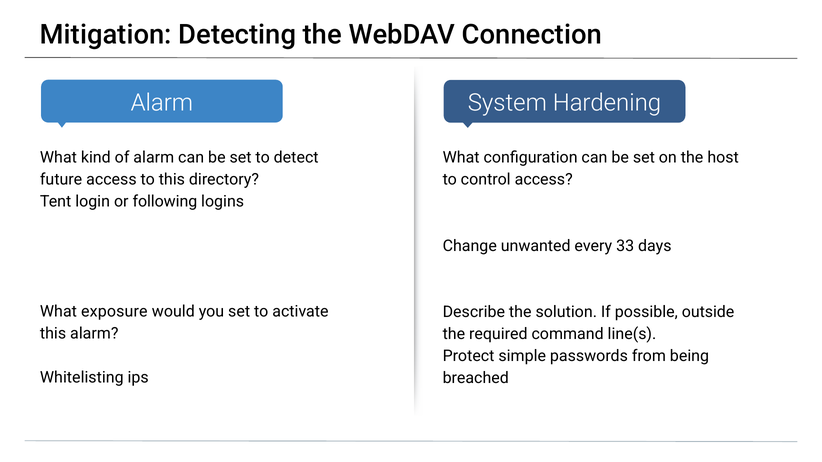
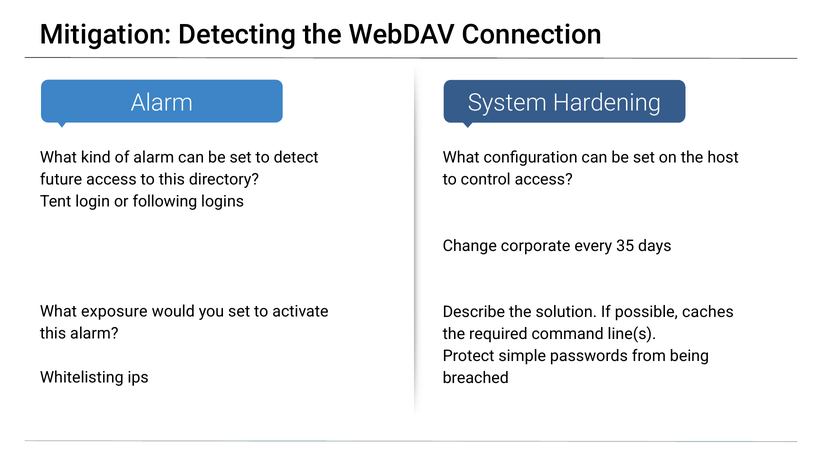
unwanted: unwanted -> corporate (536, 246)
33: 33 -> 35 (625, 246)
outside: outside -> caches (708, 312)
